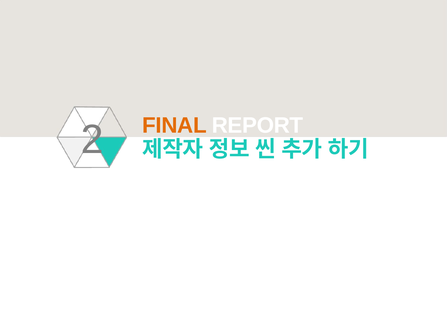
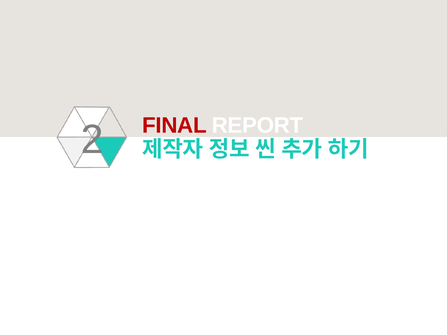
FINAL colour: orange -> red (174, 126)
